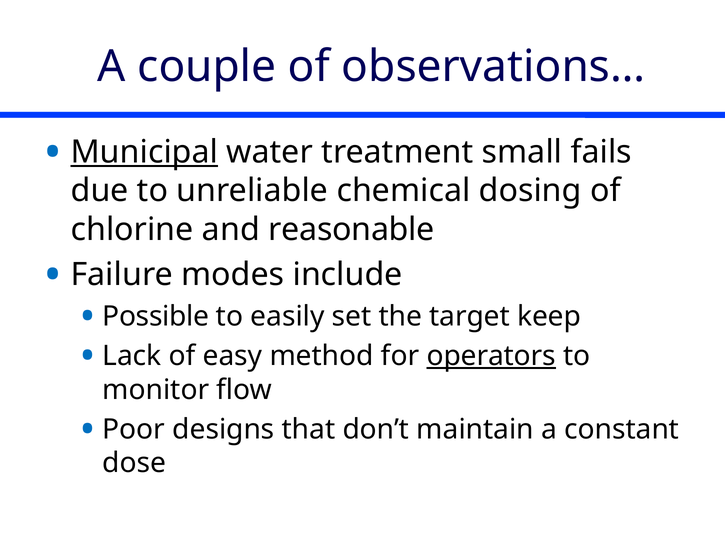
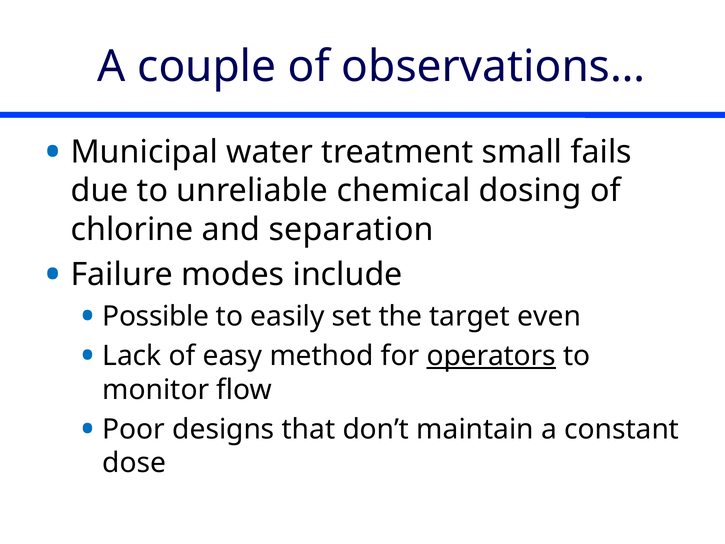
Municipal underline: present -> none (144, 152)
reasonable: reasonable -> separation (351, 229)
keep: keep -> even (549, 316)
